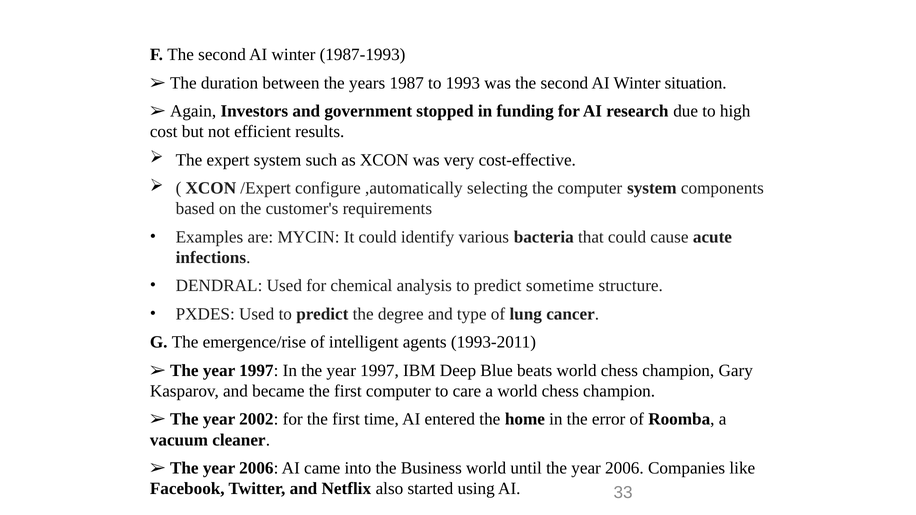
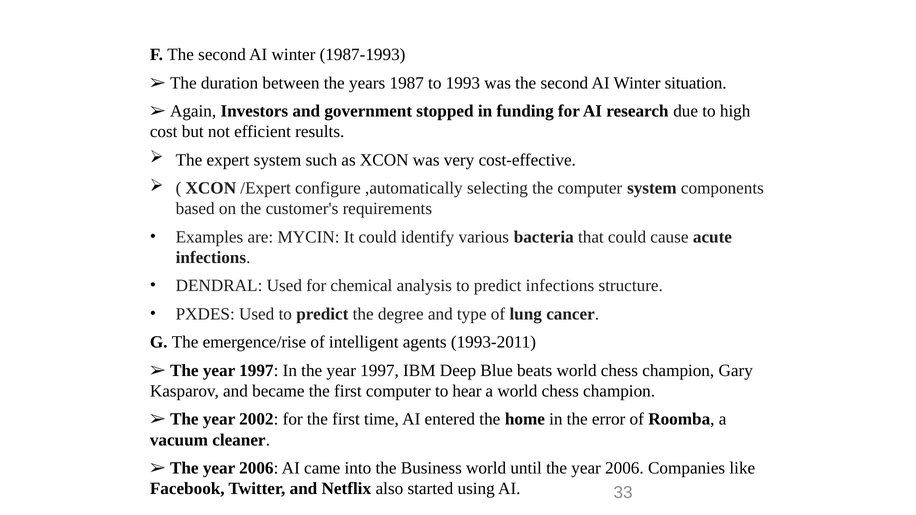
predict sometime: sometime -> infections (560, 286)
care: care -> hear (467, 391)
